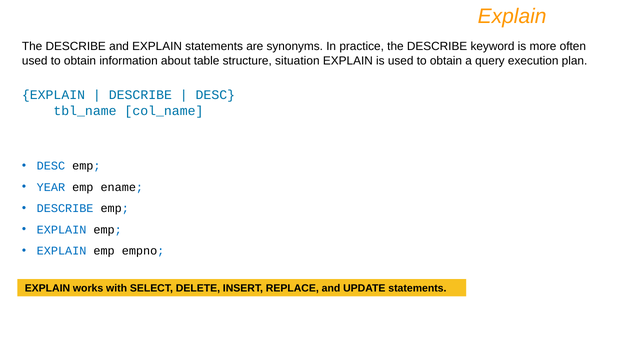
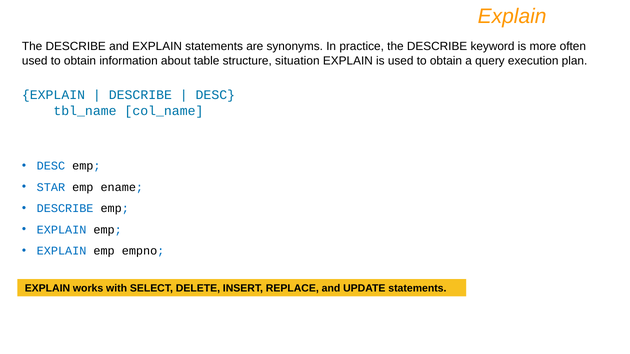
YEAR: YEAR -> STAR (51, 187)
